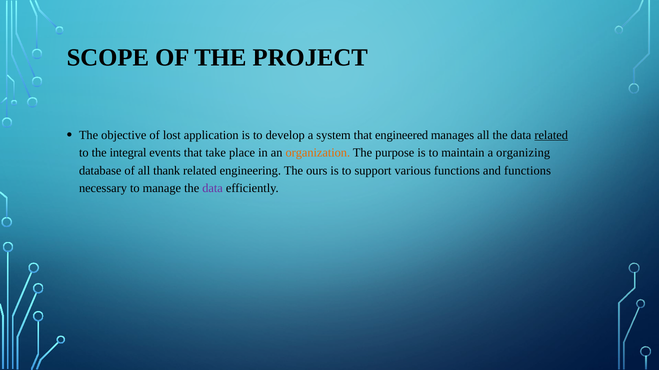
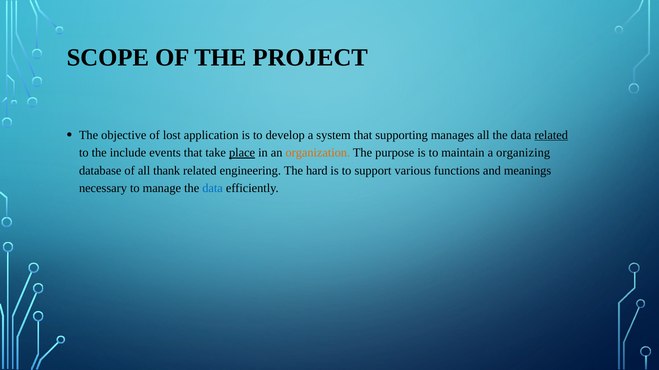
engineered: engineered -> supporting (402, 135)
integral: integral -> include (128, 153)
place underline: none -> present (242, 153)
ours: ours -> hard (317, 171)
and functions: functions -> meanings (528, 171)
data colour: purple -> blue (213, 189)
